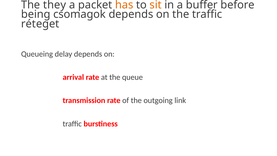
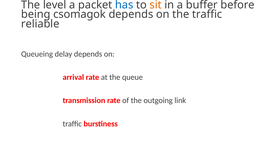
they: they -> level (55, 5)
has colour: orange -> blue (124, 5)
réteget: réteget -> reliable (40, 24)
